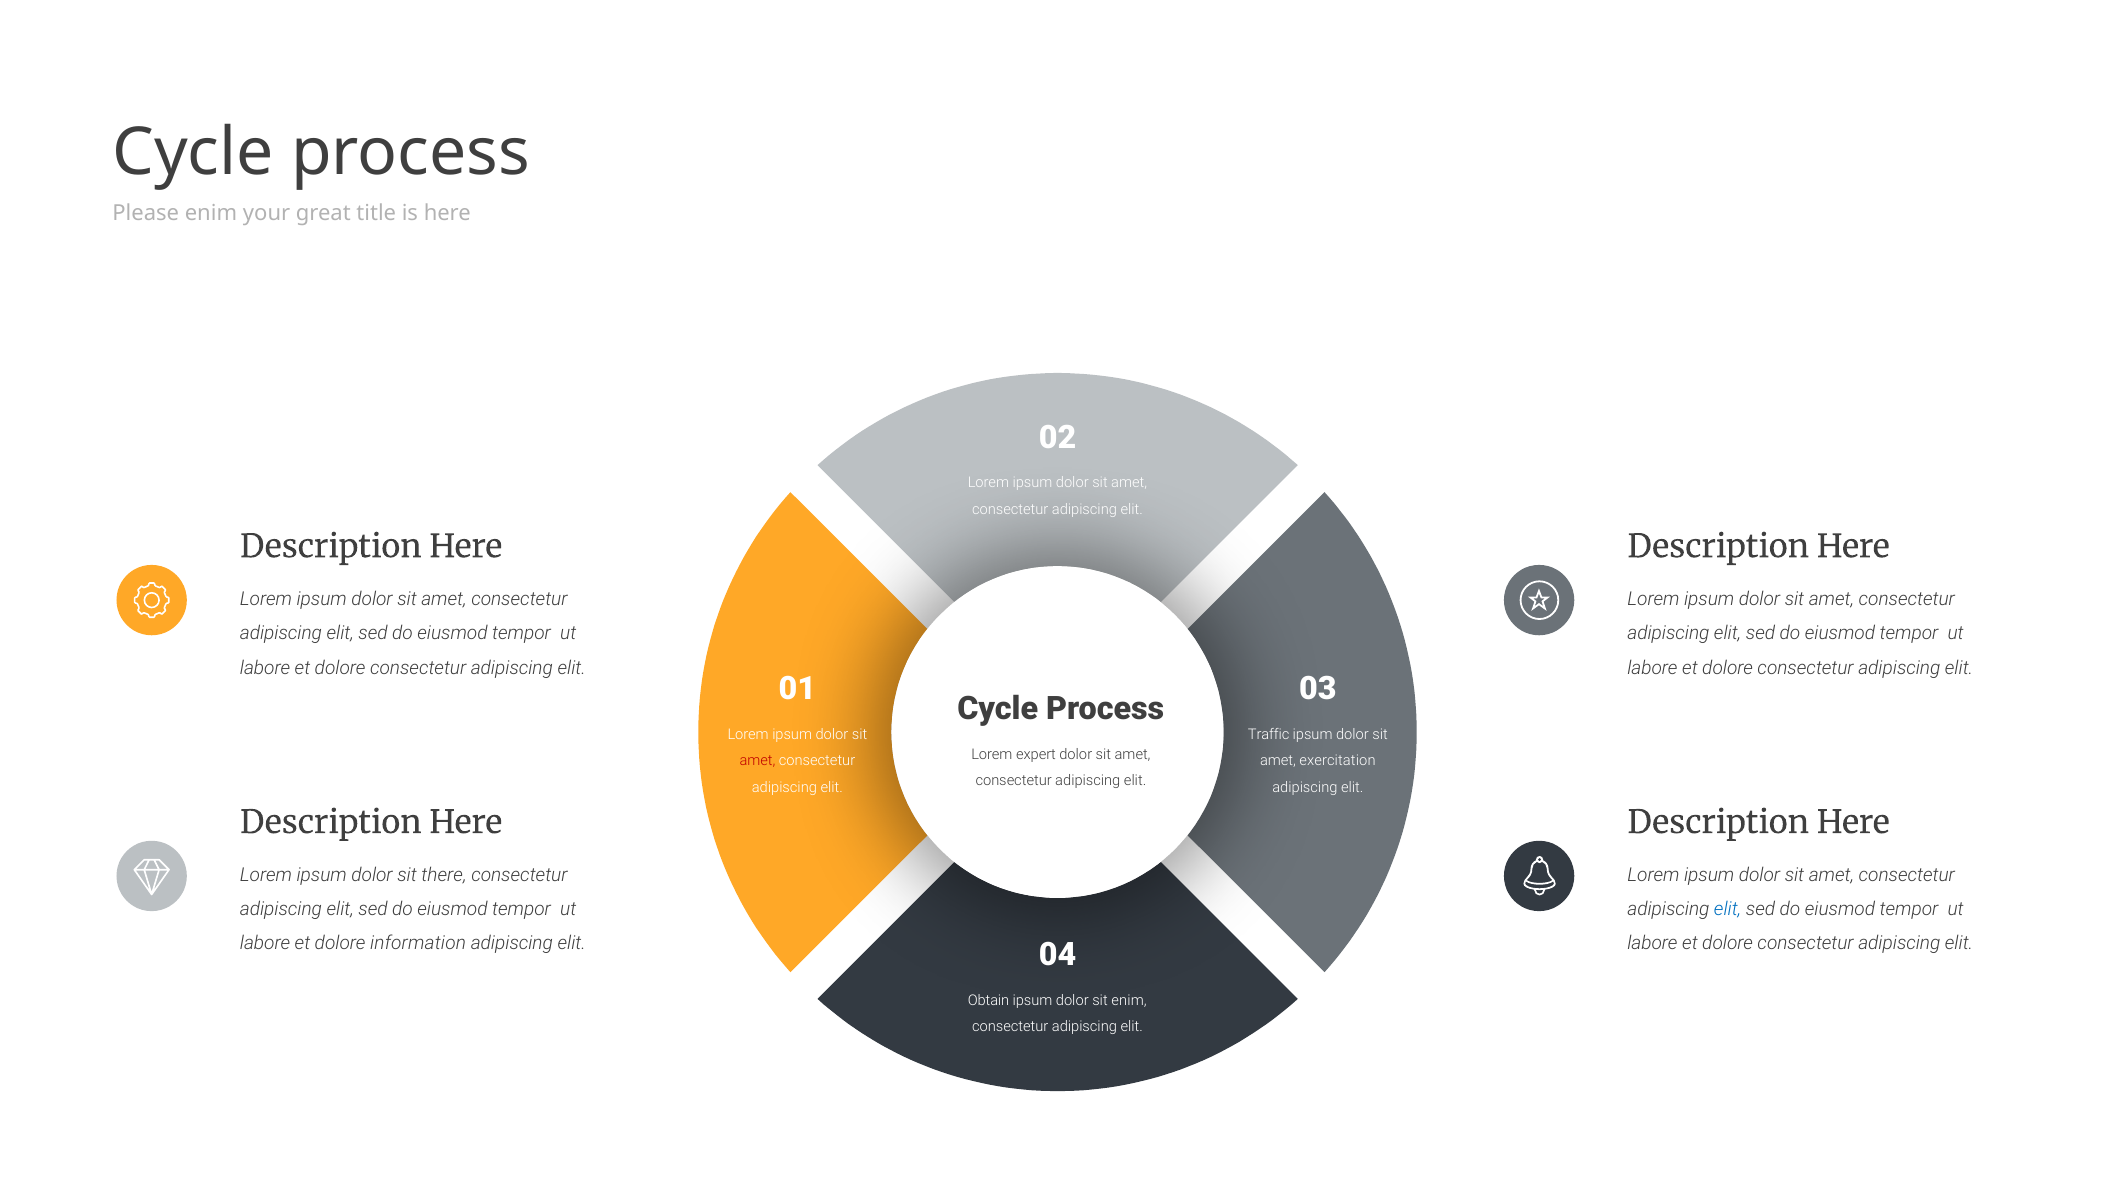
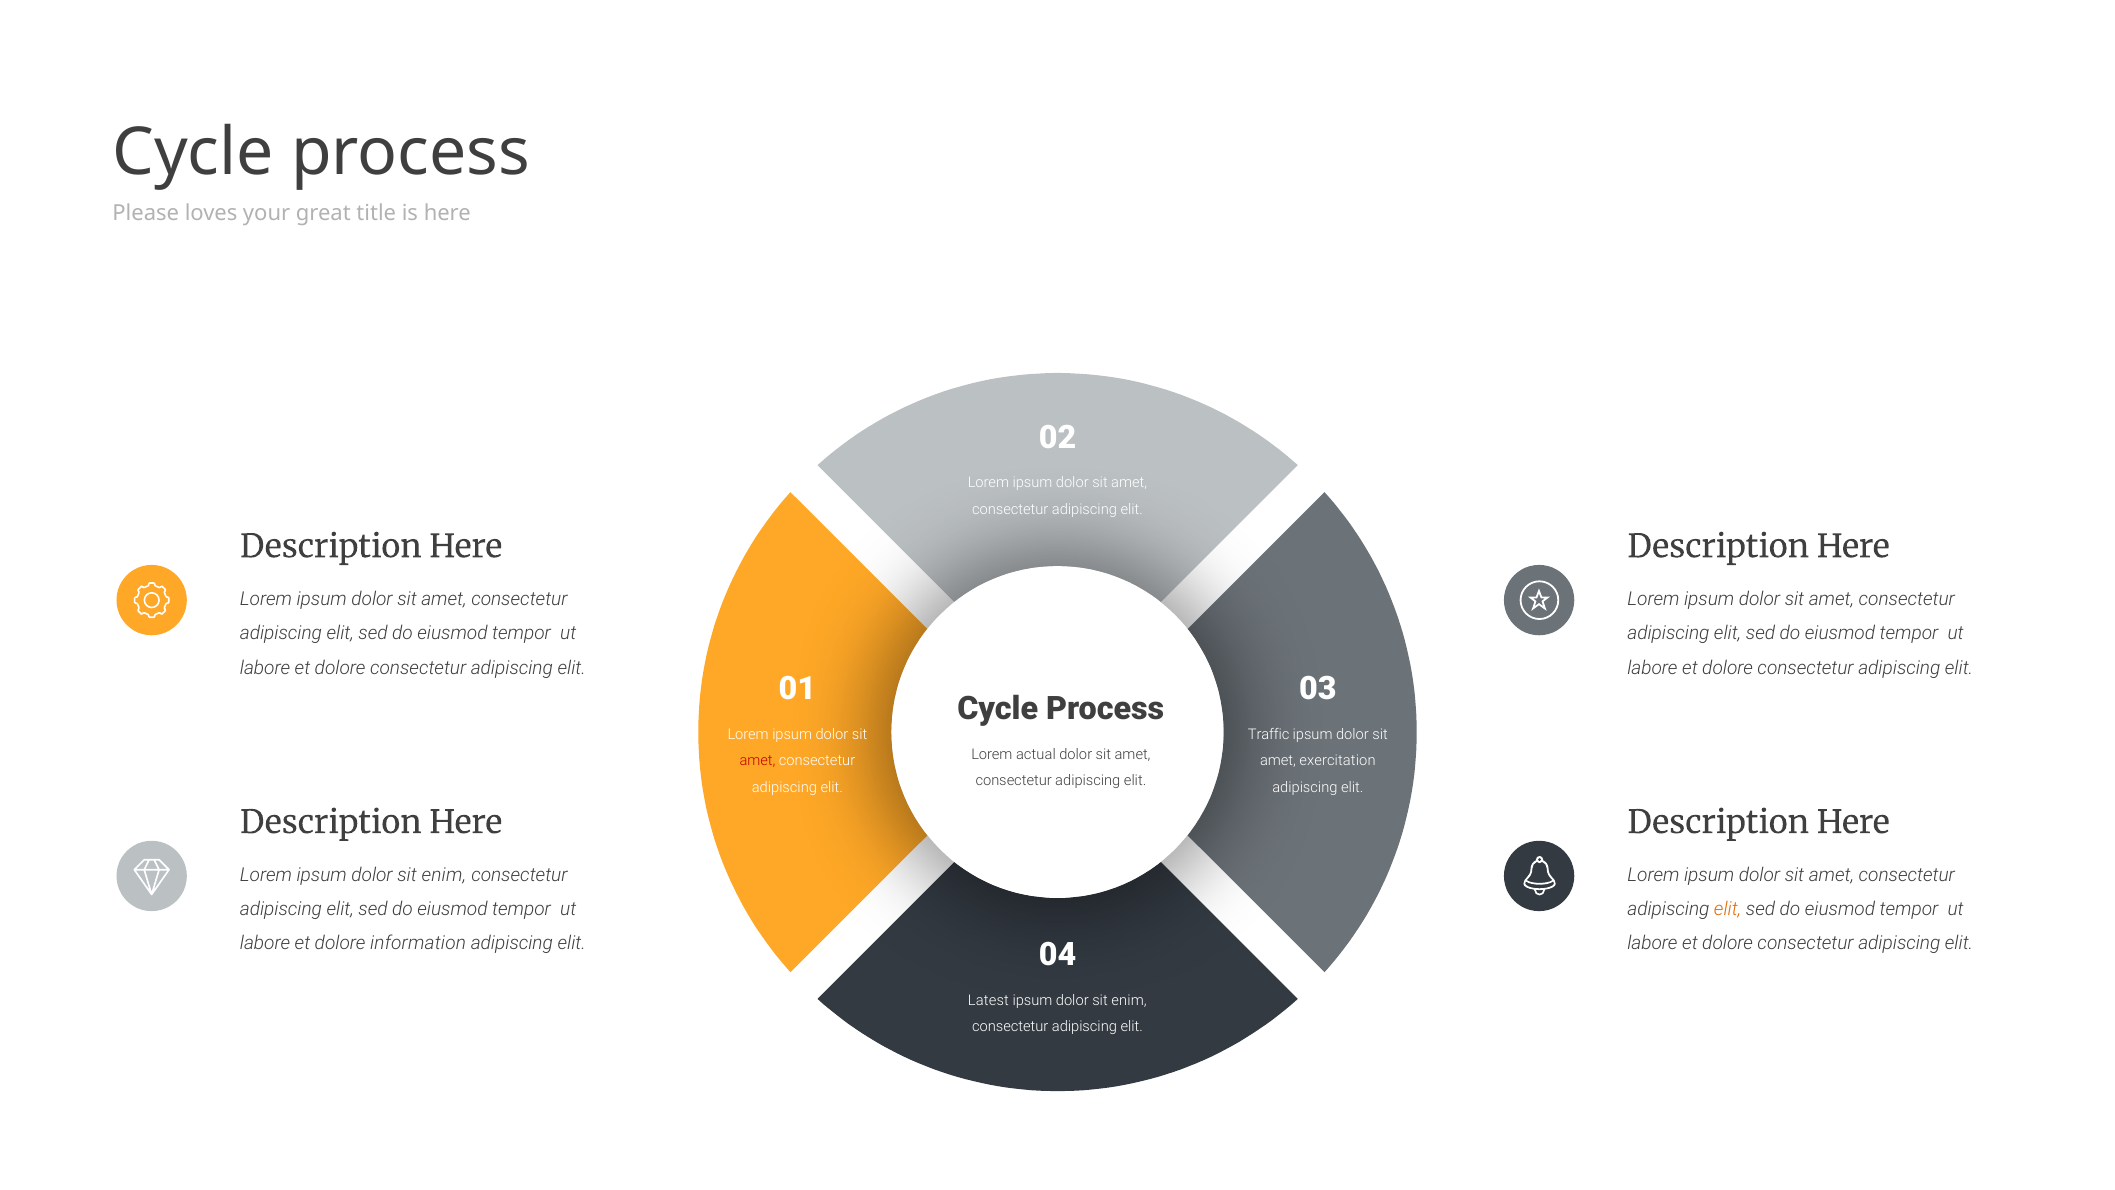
Please enim: enim -> loves (211, 213)
expert: expert -> actual (1036, 754)
there: there -> enim (444, 875)
elit colour: blue -> orange (1728, 909)
Obtain: Obtain -> Latest (988, 1000)
